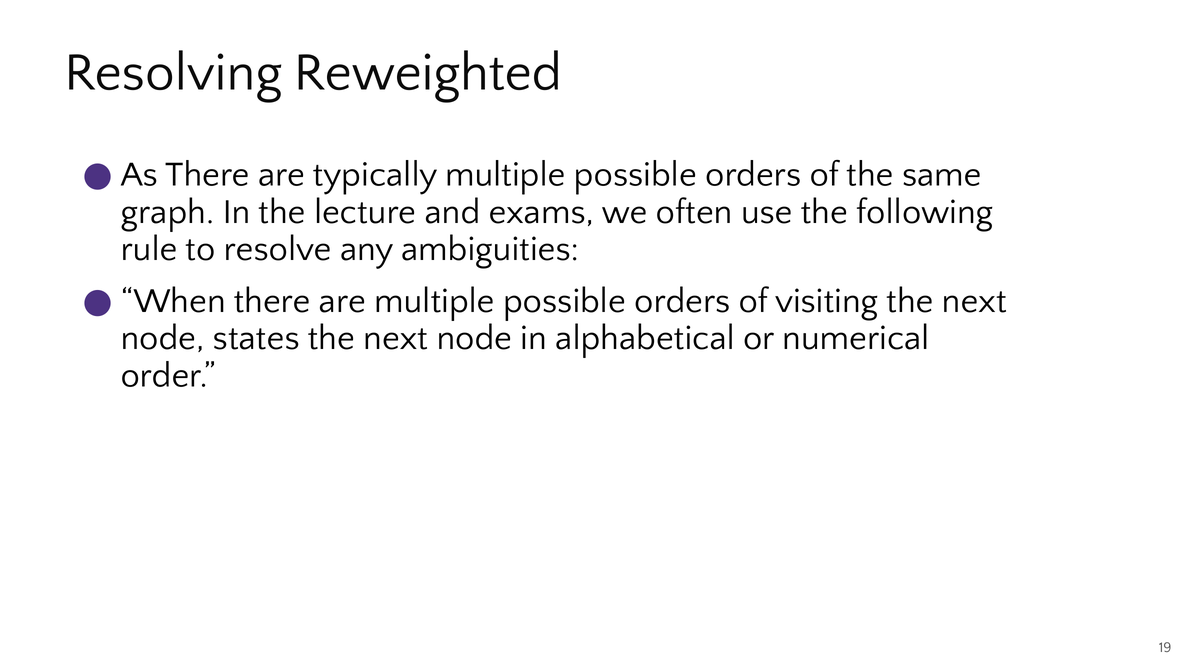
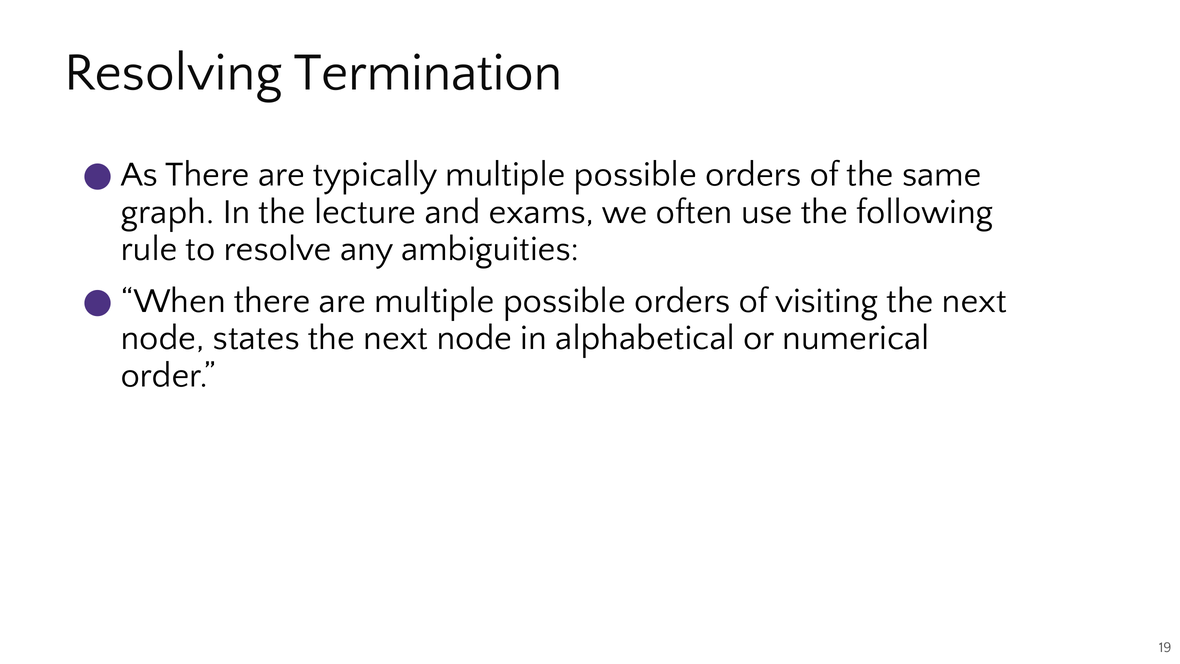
Reweighted: Reweighted -> Termination (428, 72)
